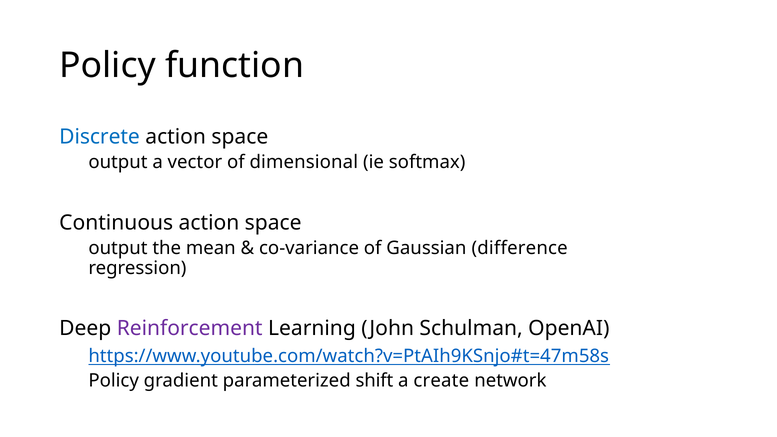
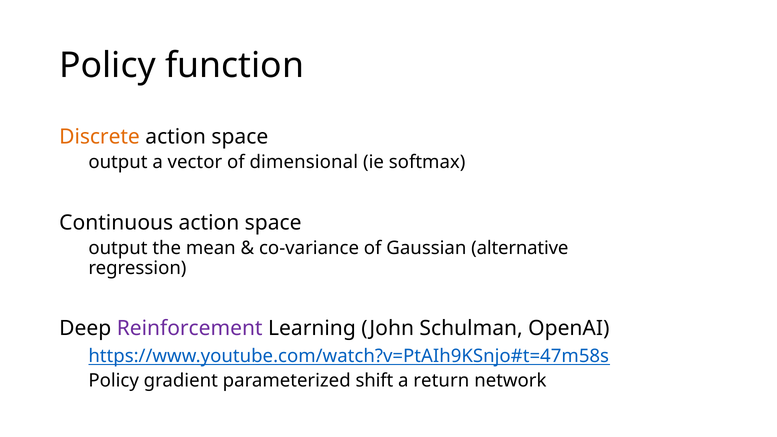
Discrete colour: blue -> orange (100, 137)
difference: difference -> alternative (520, 248)
create: create -> return (441, 381)
